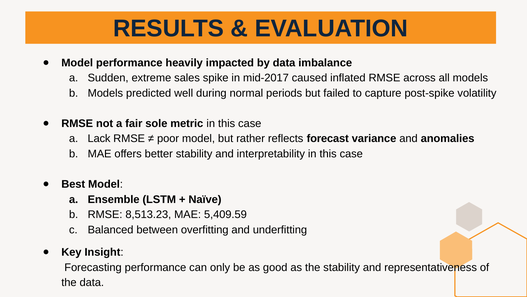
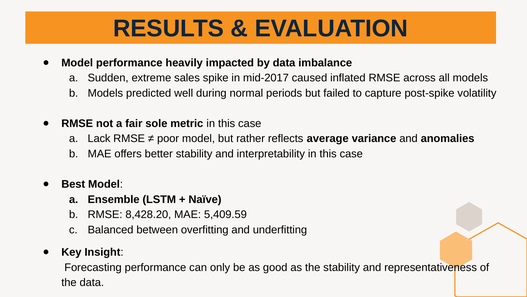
forecast: forecast -> average (328, 138)
8,513.23: 8,513.23 -> 8,428.20 (148, 214)
